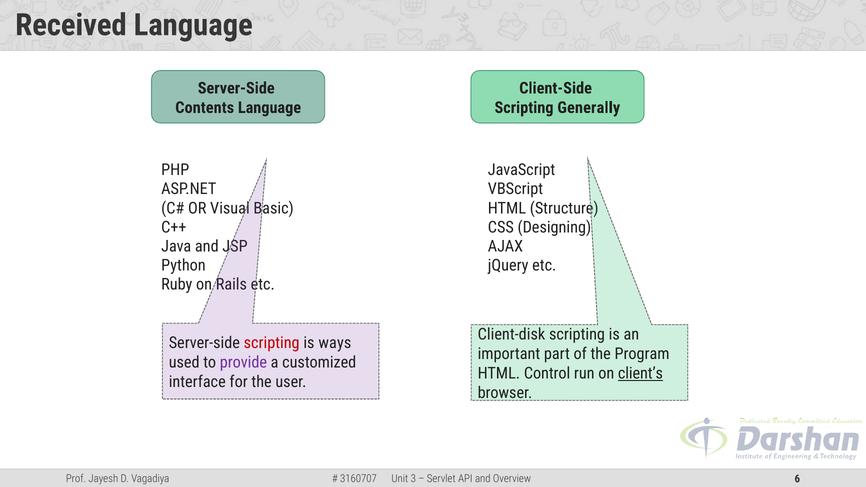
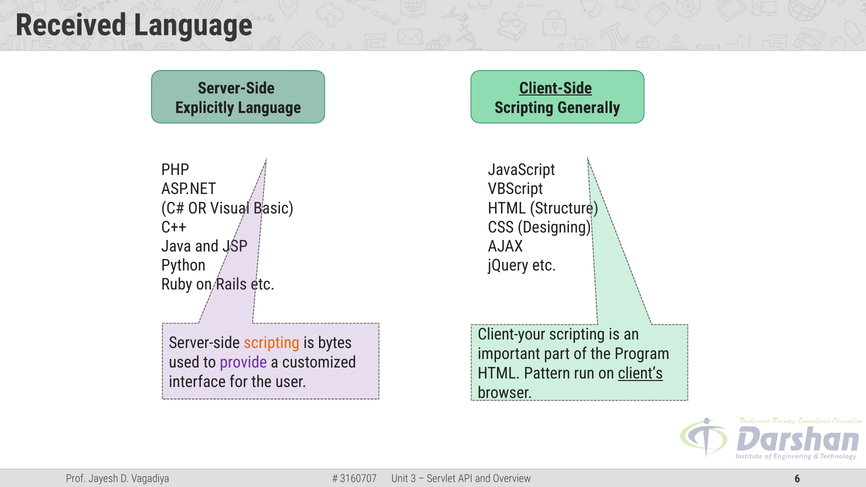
Client-Side underline: none -> present (556, 88)
Contents: Contents -> Explicitly (205, 108)
Client-disk: Client-disk -> Client-your (512, 334)
scripting colour: red -> orange (272, 343)
ways: ways -> bytes (335, 343)
Control: Control -> Pattern (547, 373)
